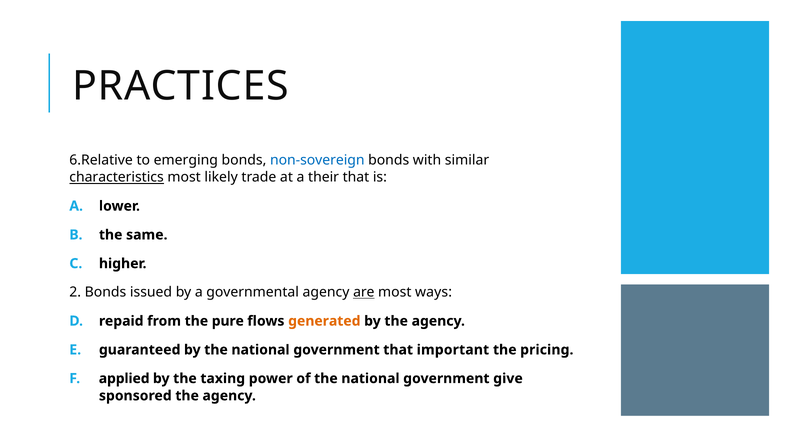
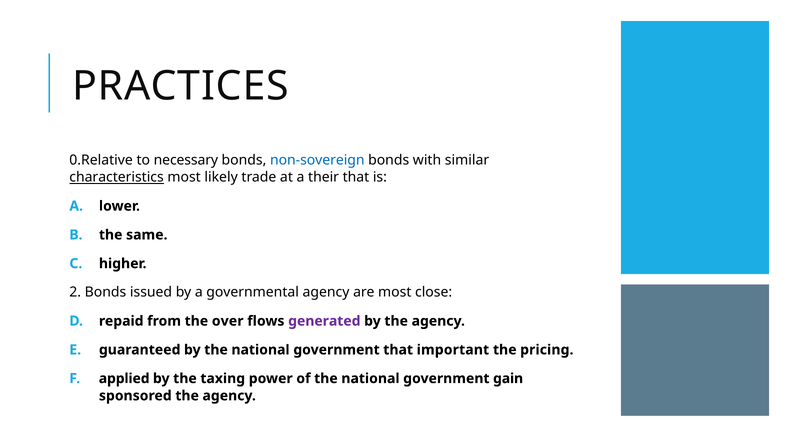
6.Relative: 6.Relative -> 0.Relative (101, 160)
emerging: emerging -> necessary (186, 160)
are underline: present -> none (364, 293)
ways: ways -> close (434, 293)
pure: pure -> over (228, 321)
generated colour: orange -> purple (324, 321)
give: give -> gain (508, 379)
